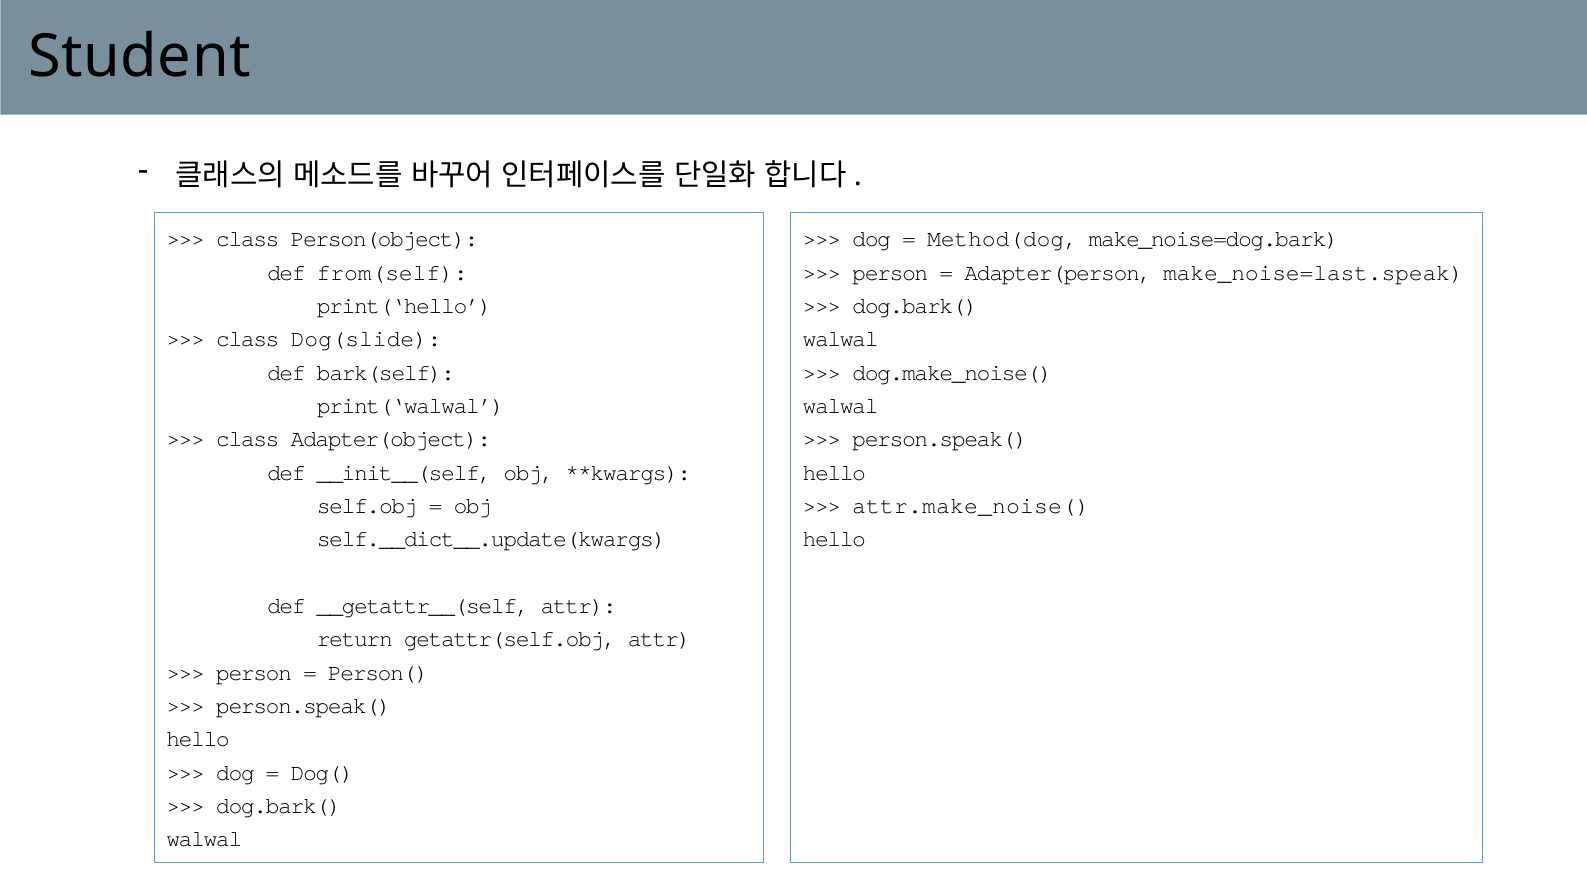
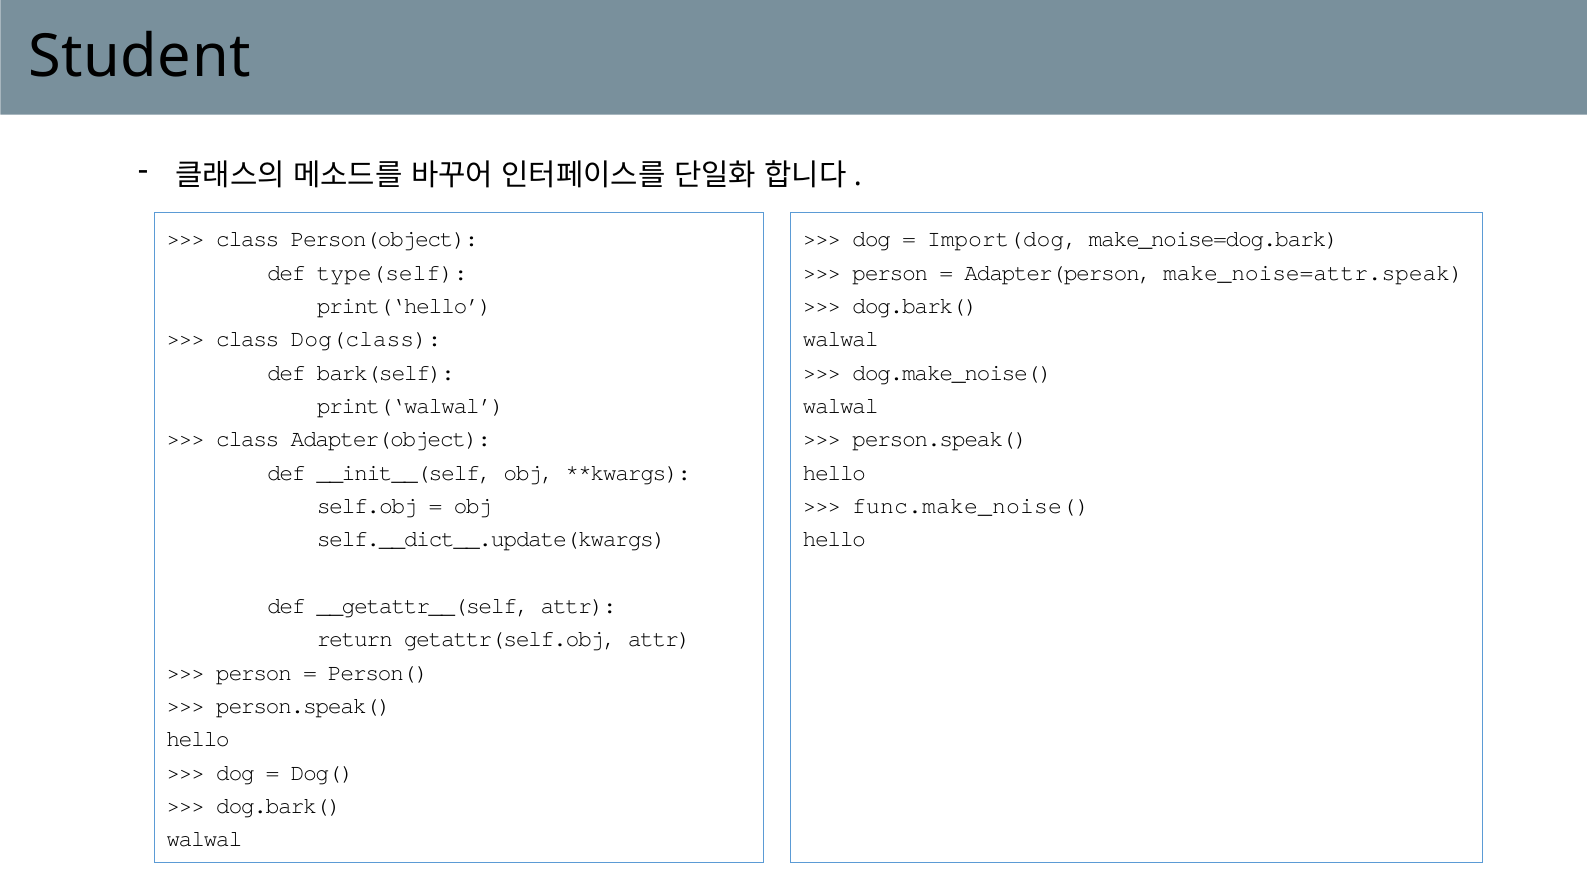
Method(dog: Method(dog -> Import(dog (1002, 239)
from(self: from(self -> type(self (392, 273)
make_noise=last.speak: make_noise=last.speak -> make_noise=attr.speak (1313, 273)
Dog(slide: Dog(slide -> Dog(class (366, 339)
attr.make_noise(: attr.make_noise( -> func.make_noise( (971, 506)
